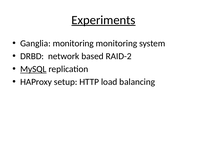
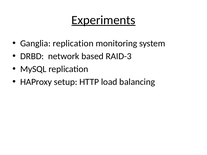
Ganglia monitoring: monitoring -> replication (73, 43)
RAID-2: RAID-2 -> RAID-3 (119, 56)
MySQL underline: present -> none (33, 69)
